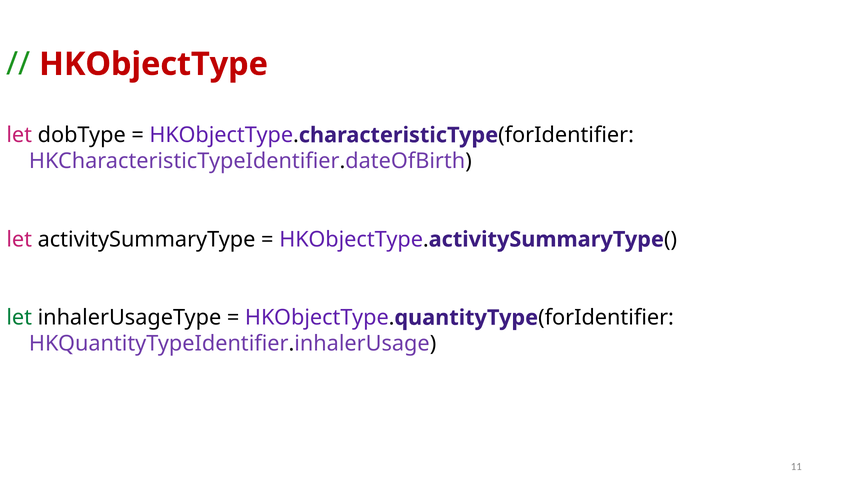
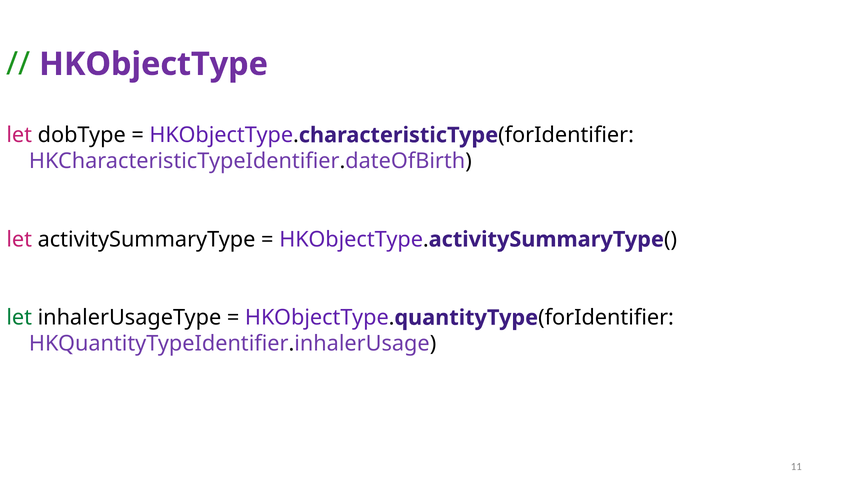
HKObjectType colour: red -> purple (154, 64)
